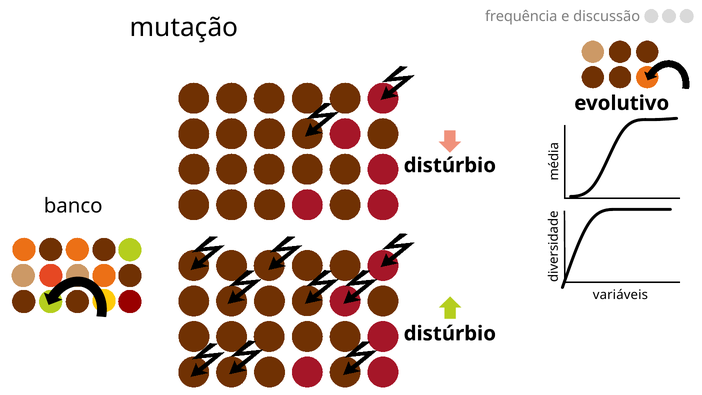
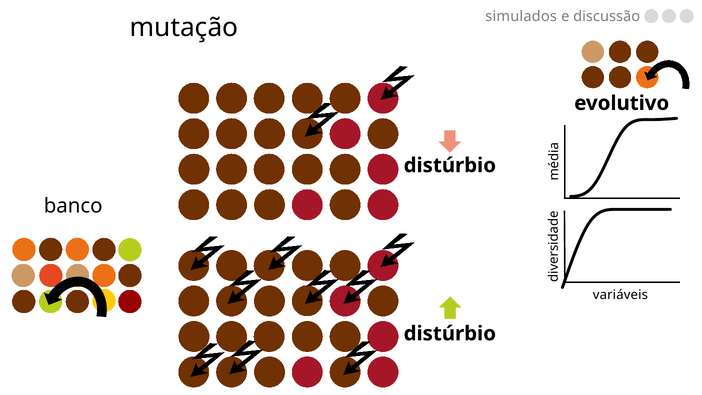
frequência: frequência -> simulados (521, 16)
